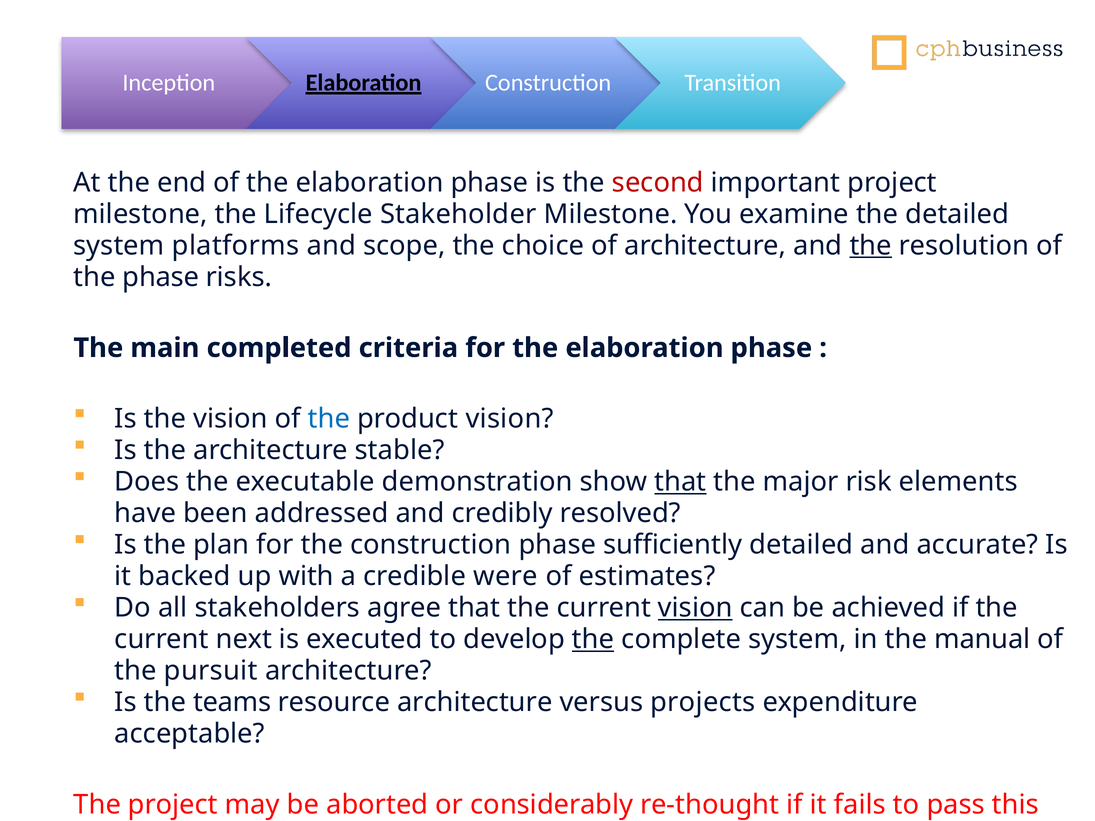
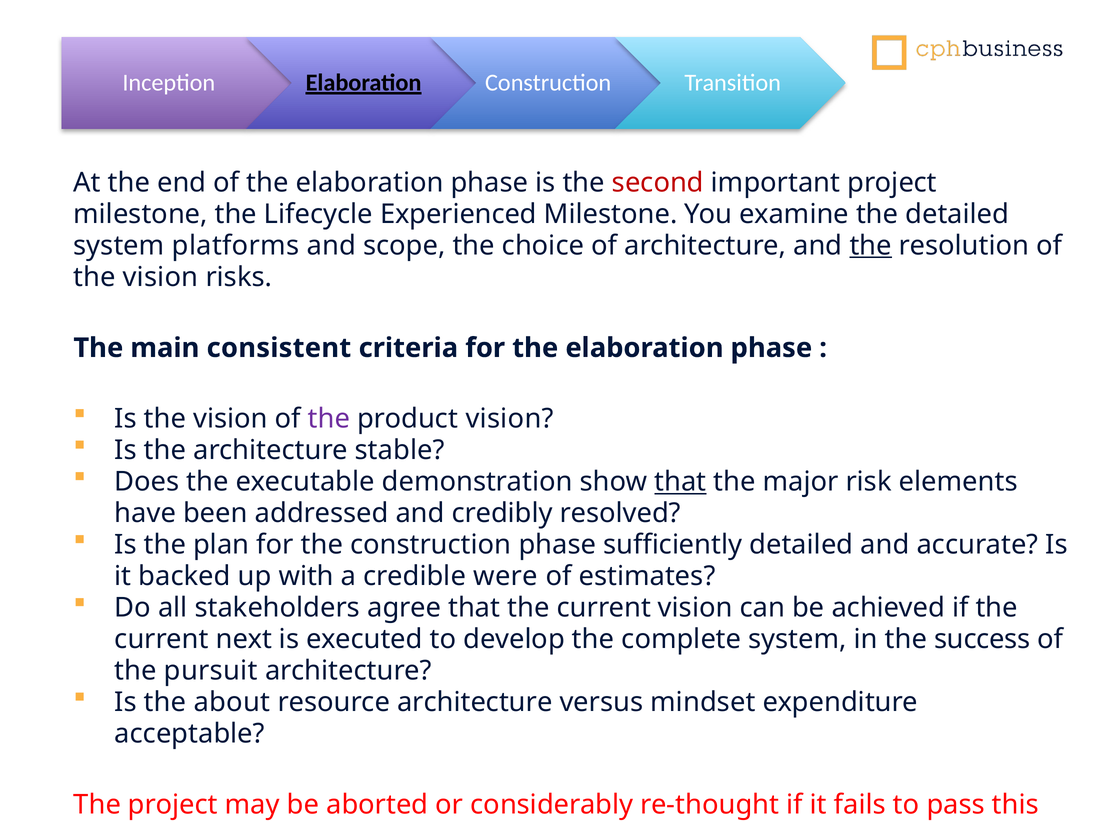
Stakeholder: Stakeholder -> Experienced (458, 214)
phase: phase -> vision (161, 277)
completed: completed -> consistent (279, 348)
the colour: blue -> purple (329, 419)
vision underline: present -> none (695, 608)
the underline: present -> none (593, 640)
manual: manual -> success (982, 640)
teams: teams -> about (232, 703)
projects: projects -> mindset (703, 703)
